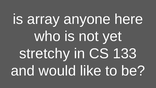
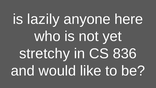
array: array -> lazily (43, 19)
133: 133 -> 836 (125, 53)
